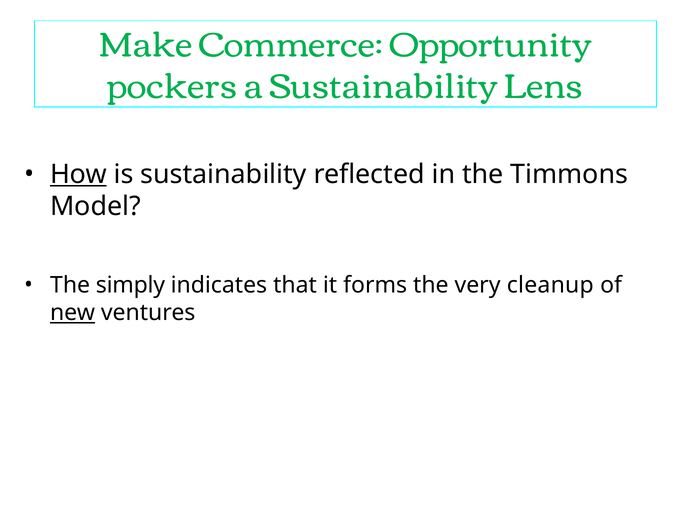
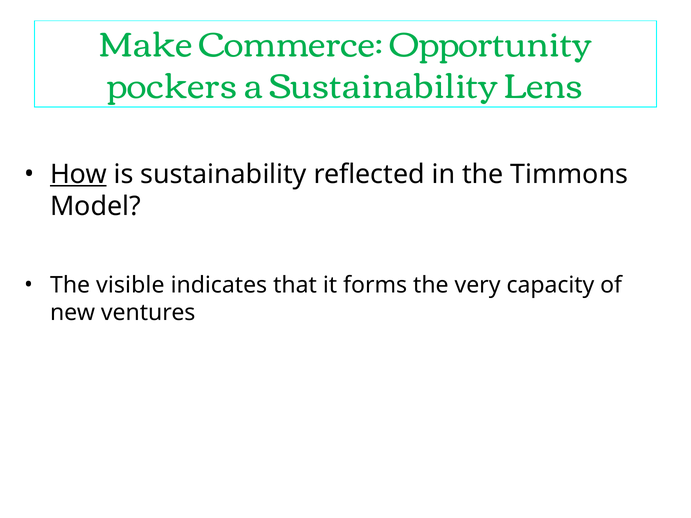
simply: simply -> visible (130, 285)
cleanup: cleanup -> capacity (550, 285)
new underline: present -> none (73, 313)
